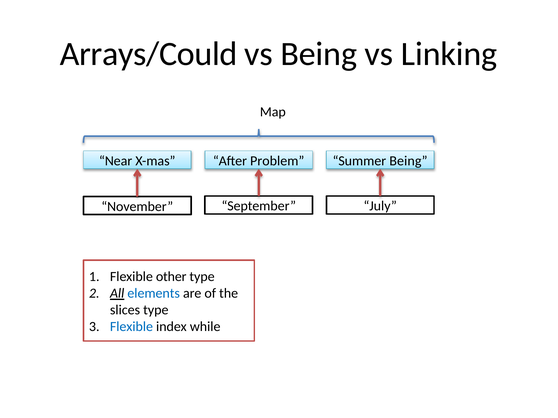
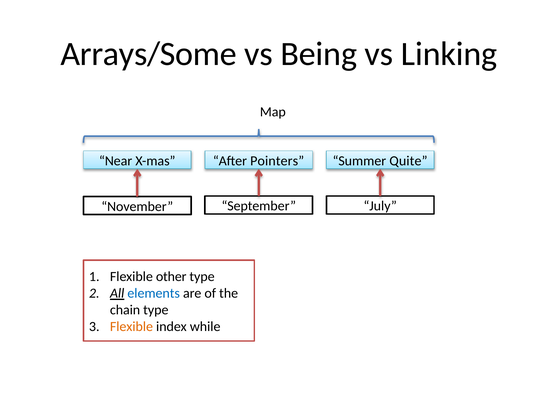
Arrays/Could: Arrays/Could -> Arrays/Some (149, 54)
Problem: Problem -> Pointers (277, 161)
Summer Being: Being -> Quite (408, 161)
slices: slices -> chain (125, 310)
Flexible colour: blue -> orange (131, 327)
